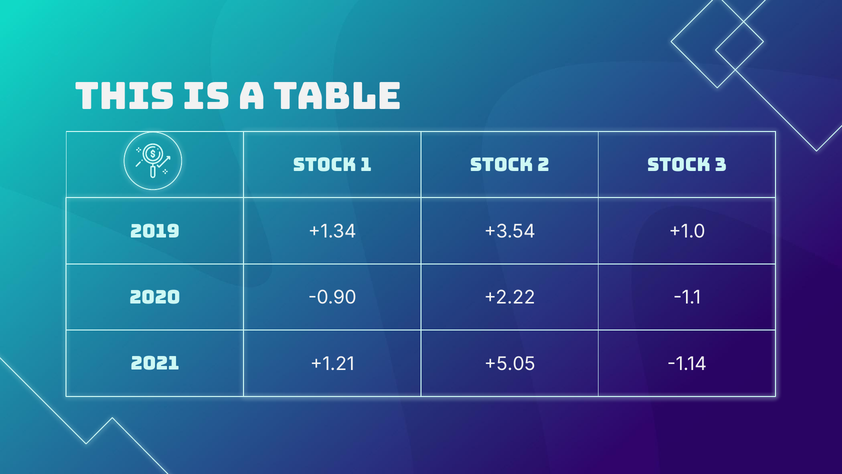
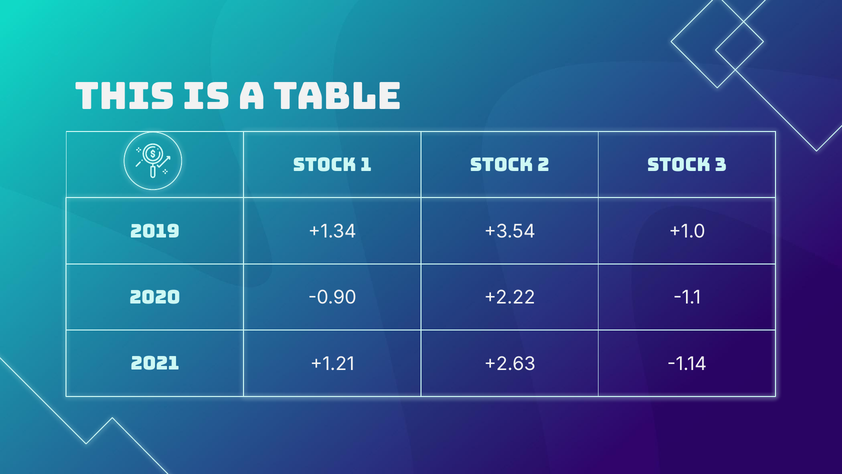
+5.05: +5.05 -> +2.63 (510, 364)
